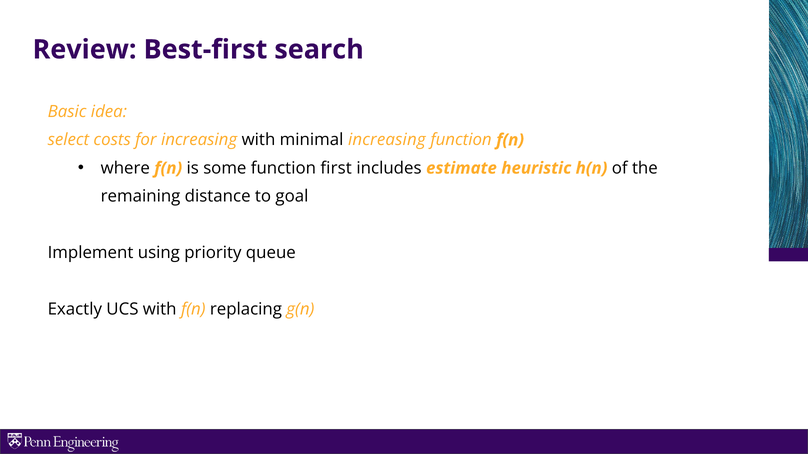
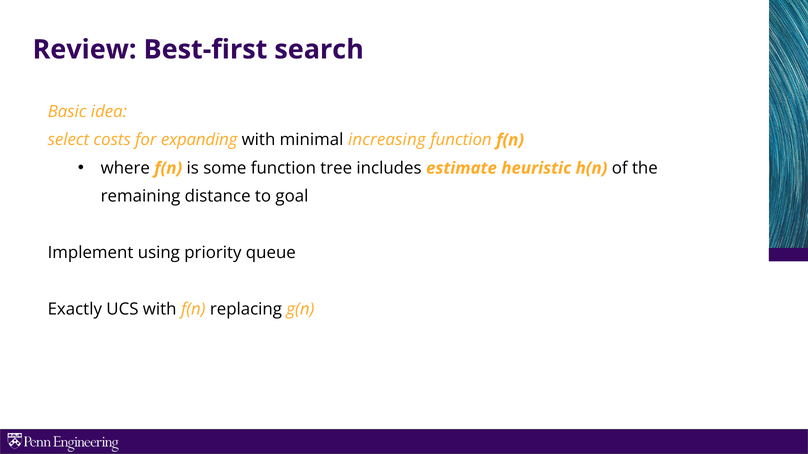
for increasing: increasing -> expanding (199, 140)
first: first -> tree (336, 168)
